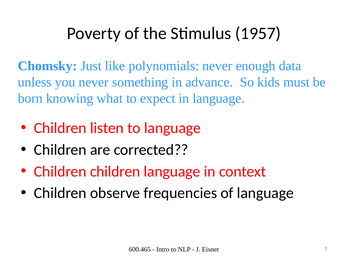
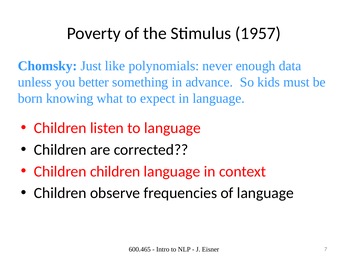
you never: never -> better (94, 82)
